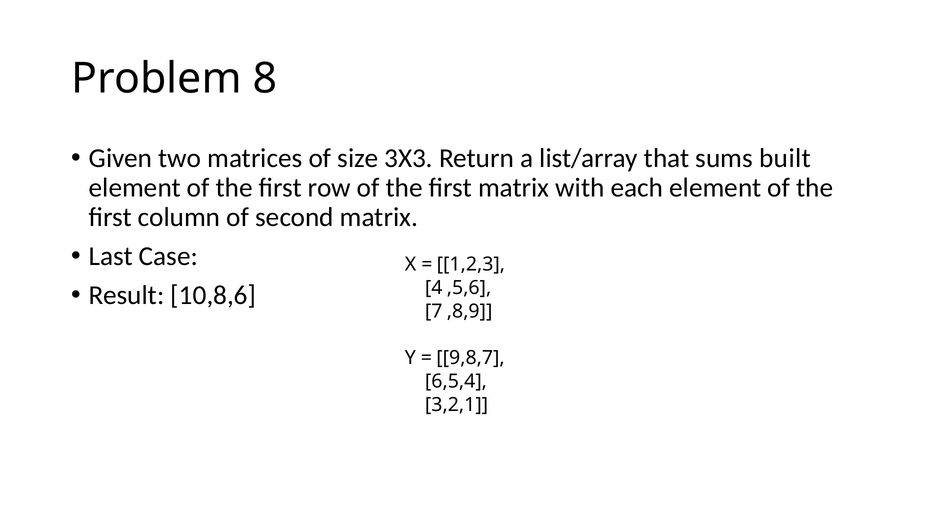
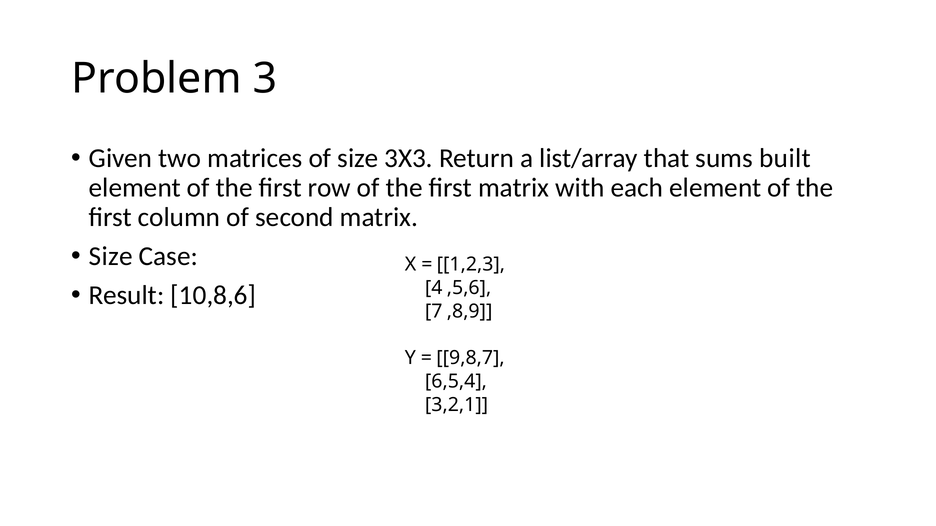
8: 8 -> 3 (265, 79)
Last: Last -> Size (111, 256)
